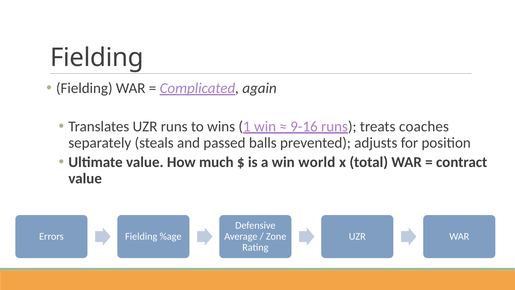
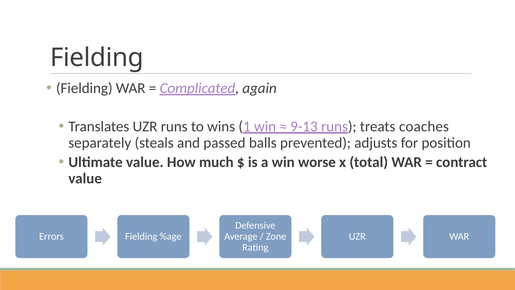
9-16: 9-16 -> 9-13 (304, 126)
world: world -> worse (317, 162)
